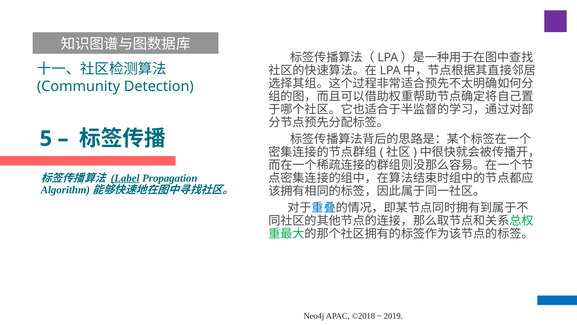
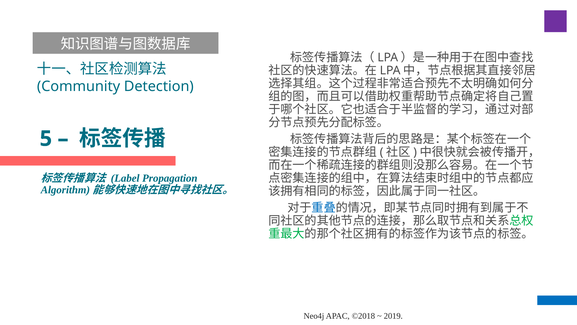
Label underline: present -> none (125, 178)
